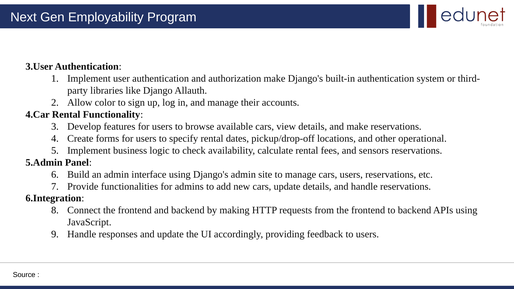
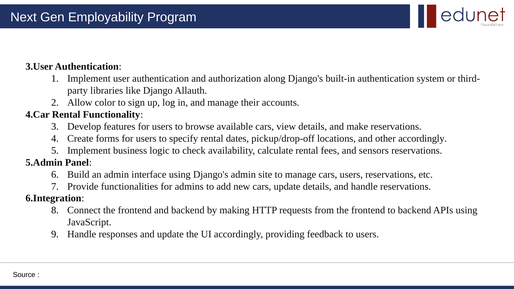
authorization make: make -> along (275, 78)
other operational: operational -> accordingly (423, 138)
